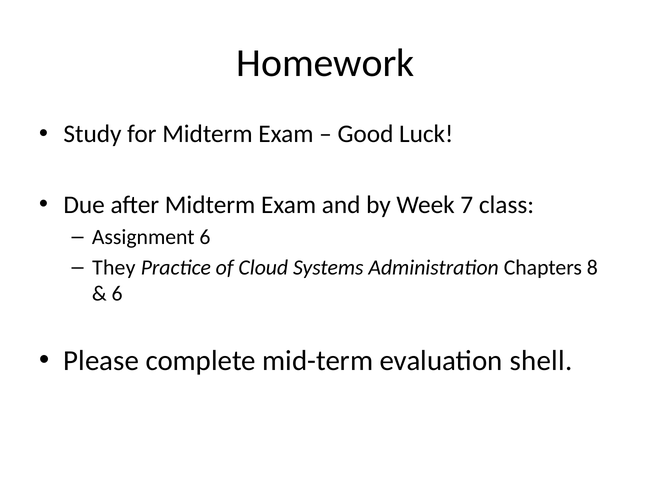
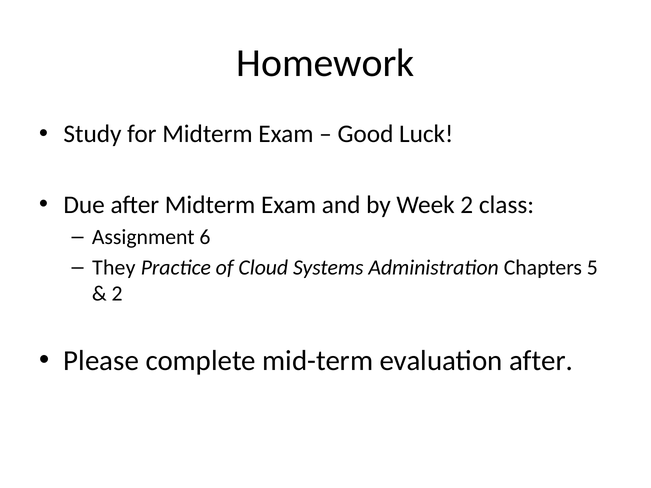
Week 7: 7 -> 2 (467, 205)
8: 8 -> 5 (592, 268)
6: 6 -> 2 (117, 294)
evaluation shell: shell -> after (541, 361)
